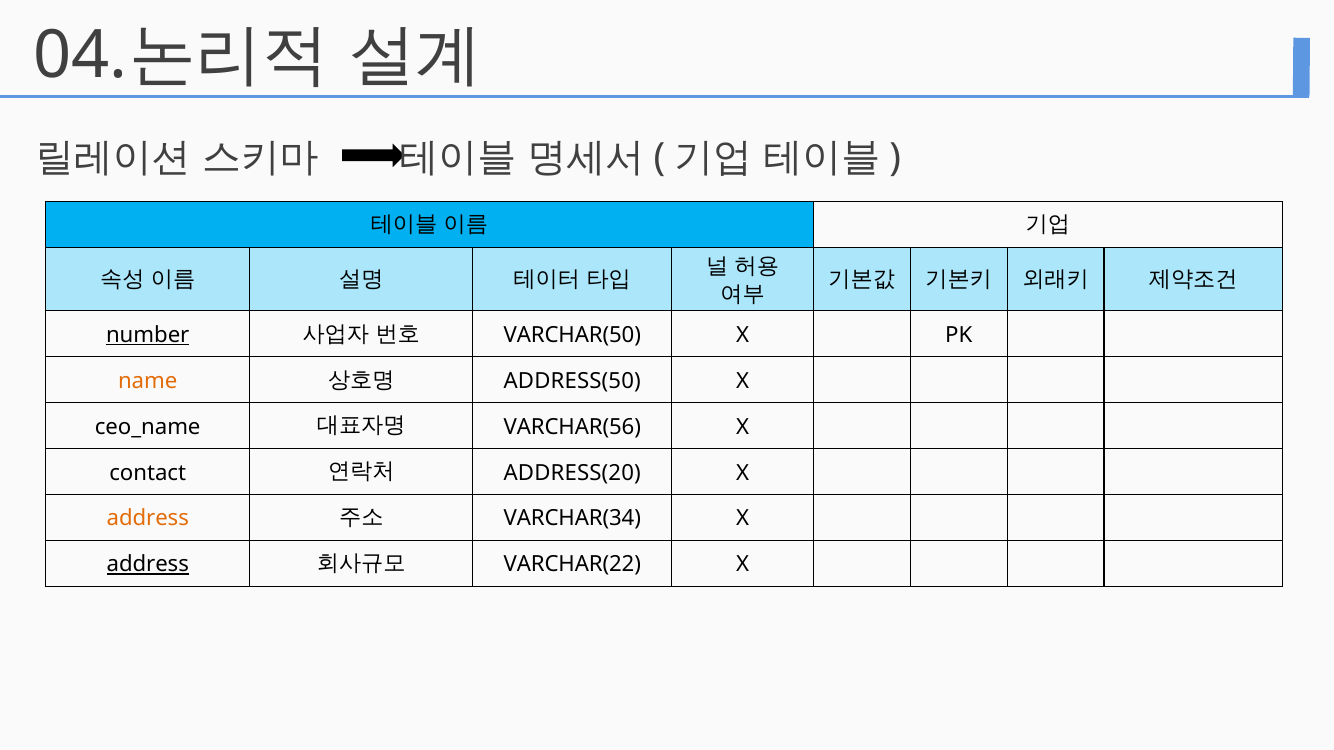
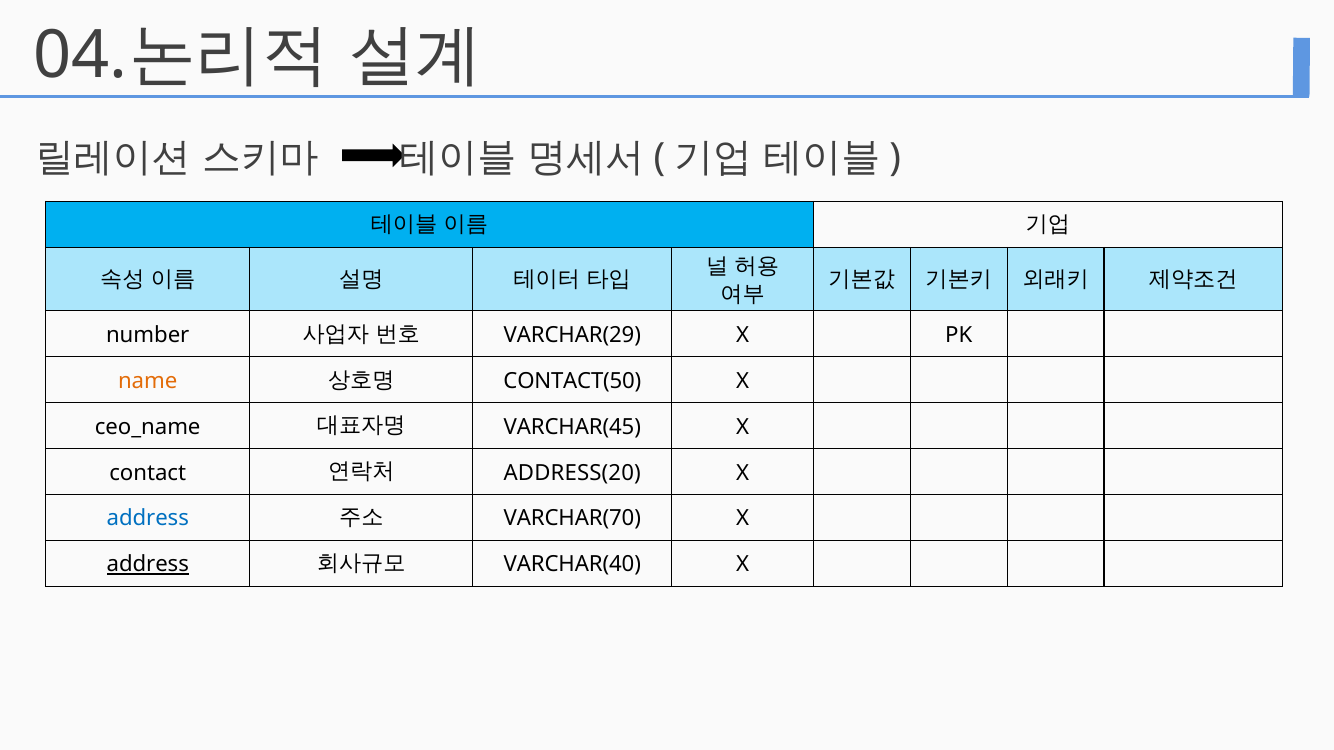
number underline: present -> none (148, 335)
VARCHAR(50: VARCHAR(50 -> VARCHAR(29 (572, 335)
ADDRESS(50: ADDRESS(50 -> CONTACT(50 (572, 381)
VARCHAR(56: VARCHAR(56 -> VARCHAR(45 (572, 427)
address colour: orange -> blue (148, 519)
VARCHAR(34: VARCHAR(34 -> VARCHAR(70 (572, 519)
VARCHAR(22: VARCHAR(22 -> VARCHAR(40 (572, 565)
